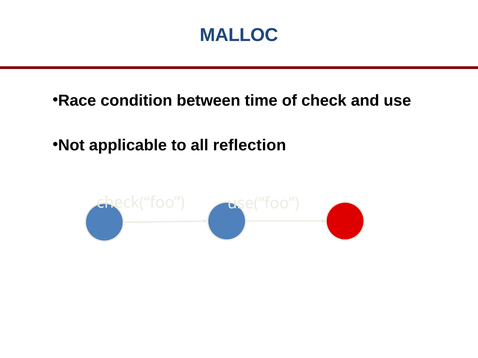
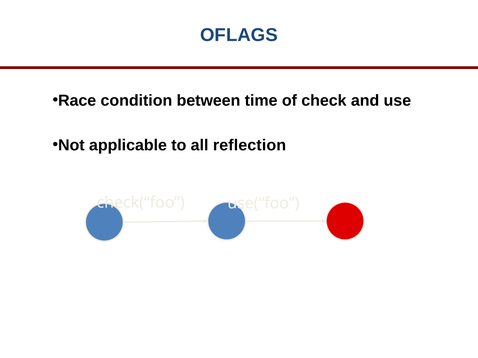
MALLOC: MALLOC -> OFLAGS (239, 35)
